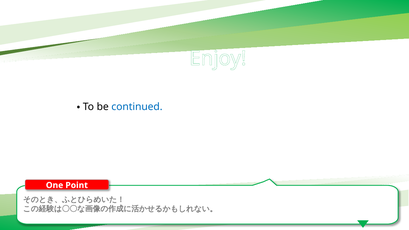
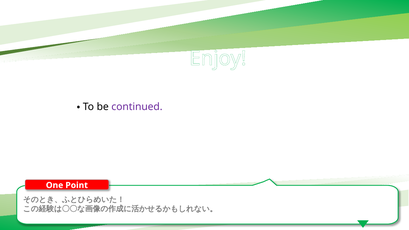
continued colour: blue -> purple (137, 107)
